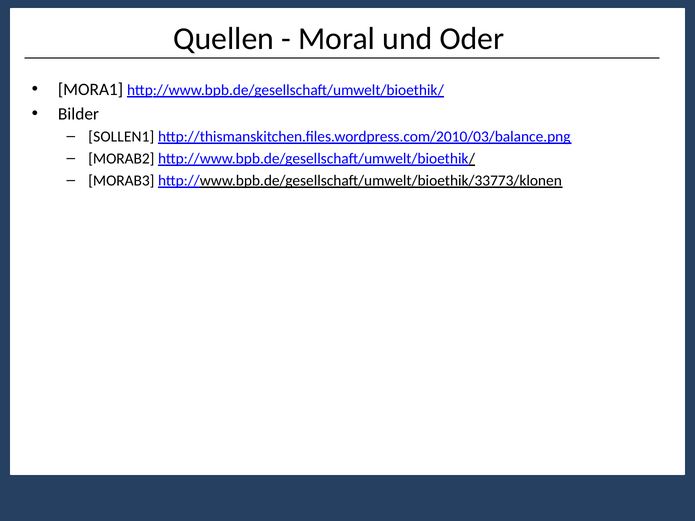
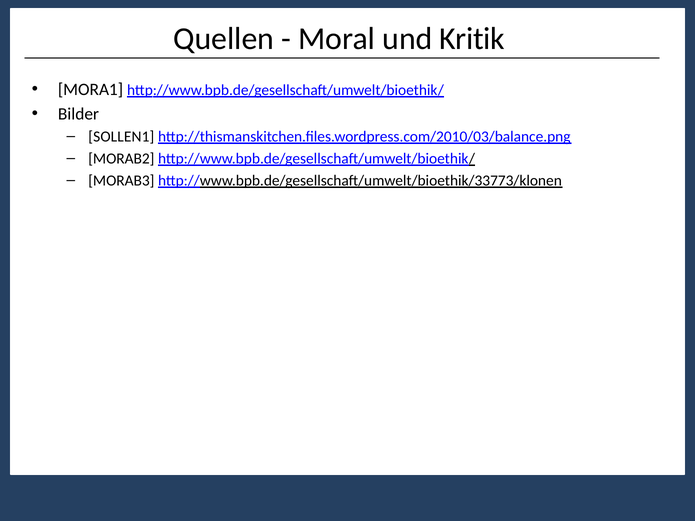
Oder: Oder -> Kritik (472, 39)
